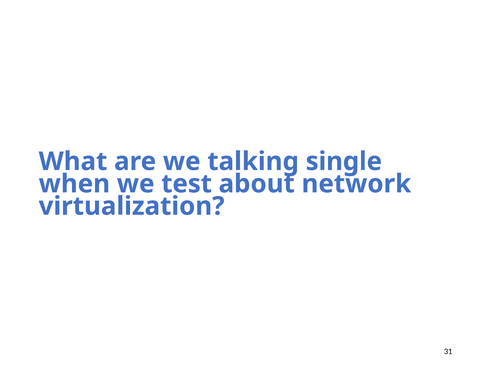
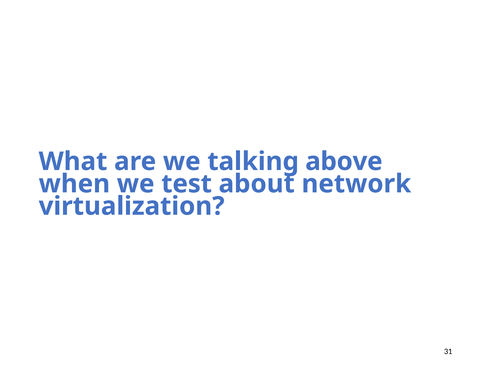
single: single -> above (344, 162)
